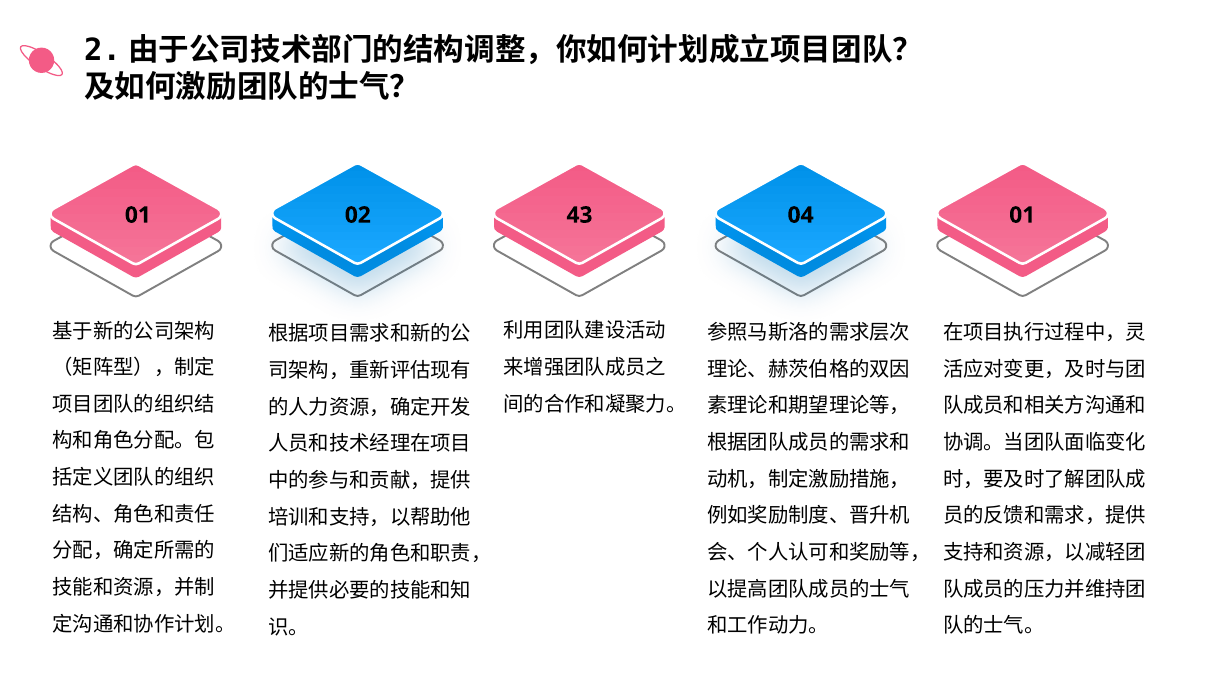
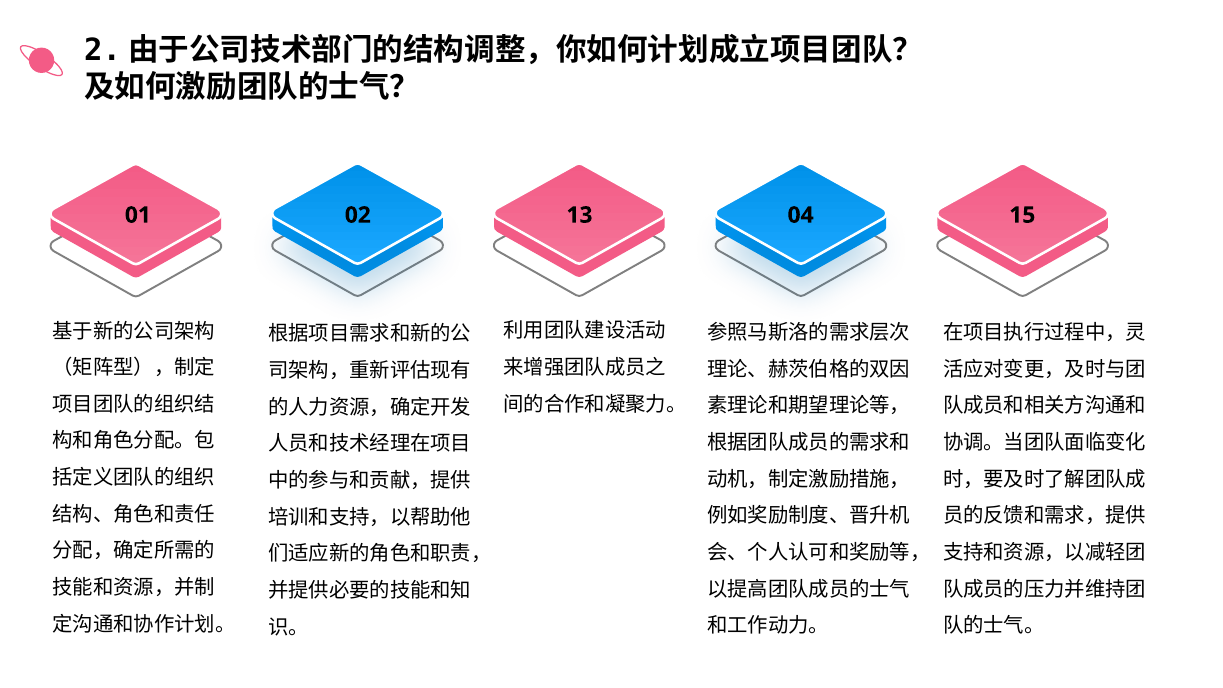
43: 43 -> 13 (580, 215)
04 01: 01 -> 15 (1022, 215)
